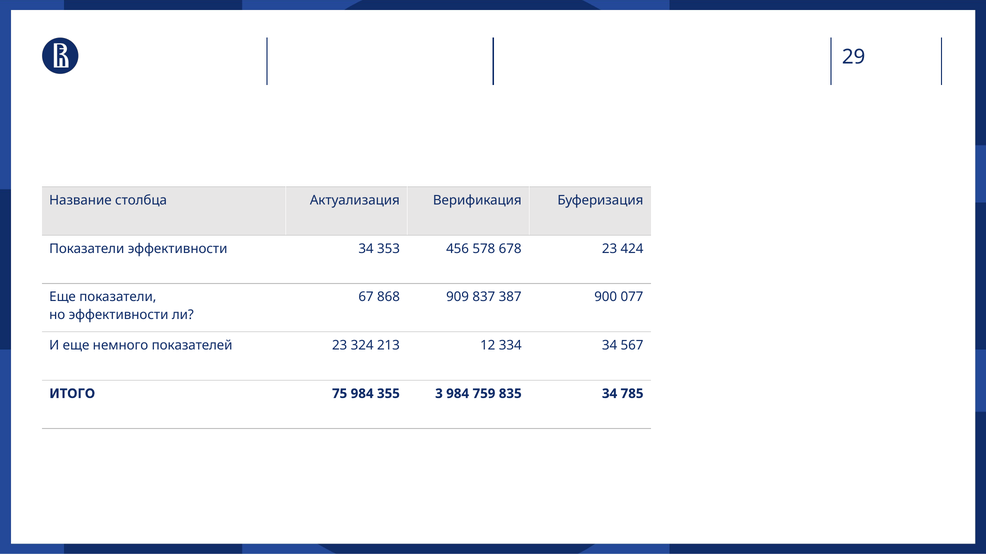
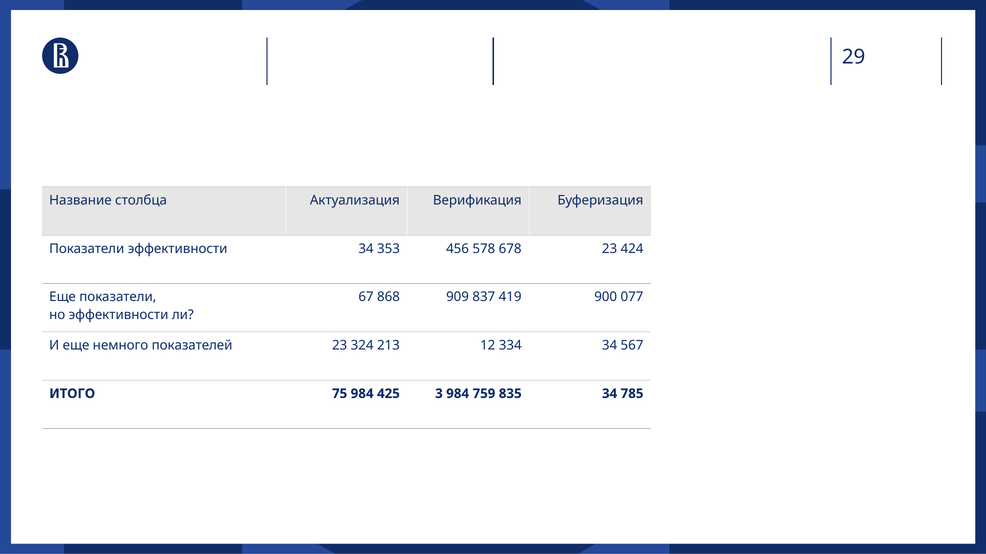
387: 387 -> 419 (510, 297)
355: 355 -> 425 (388, 394)
